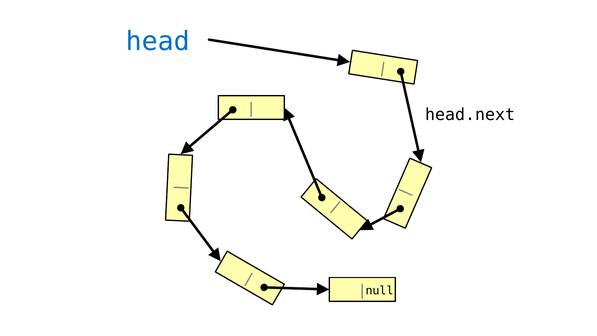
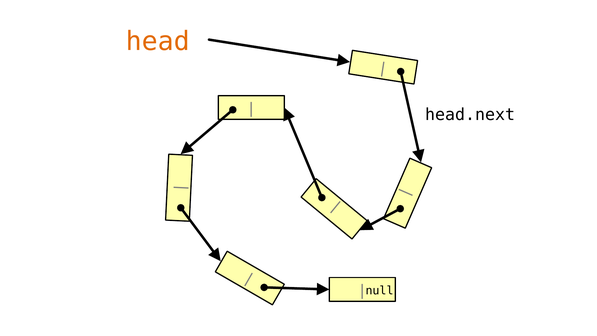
head colour: blue -> orange (158, 41)
